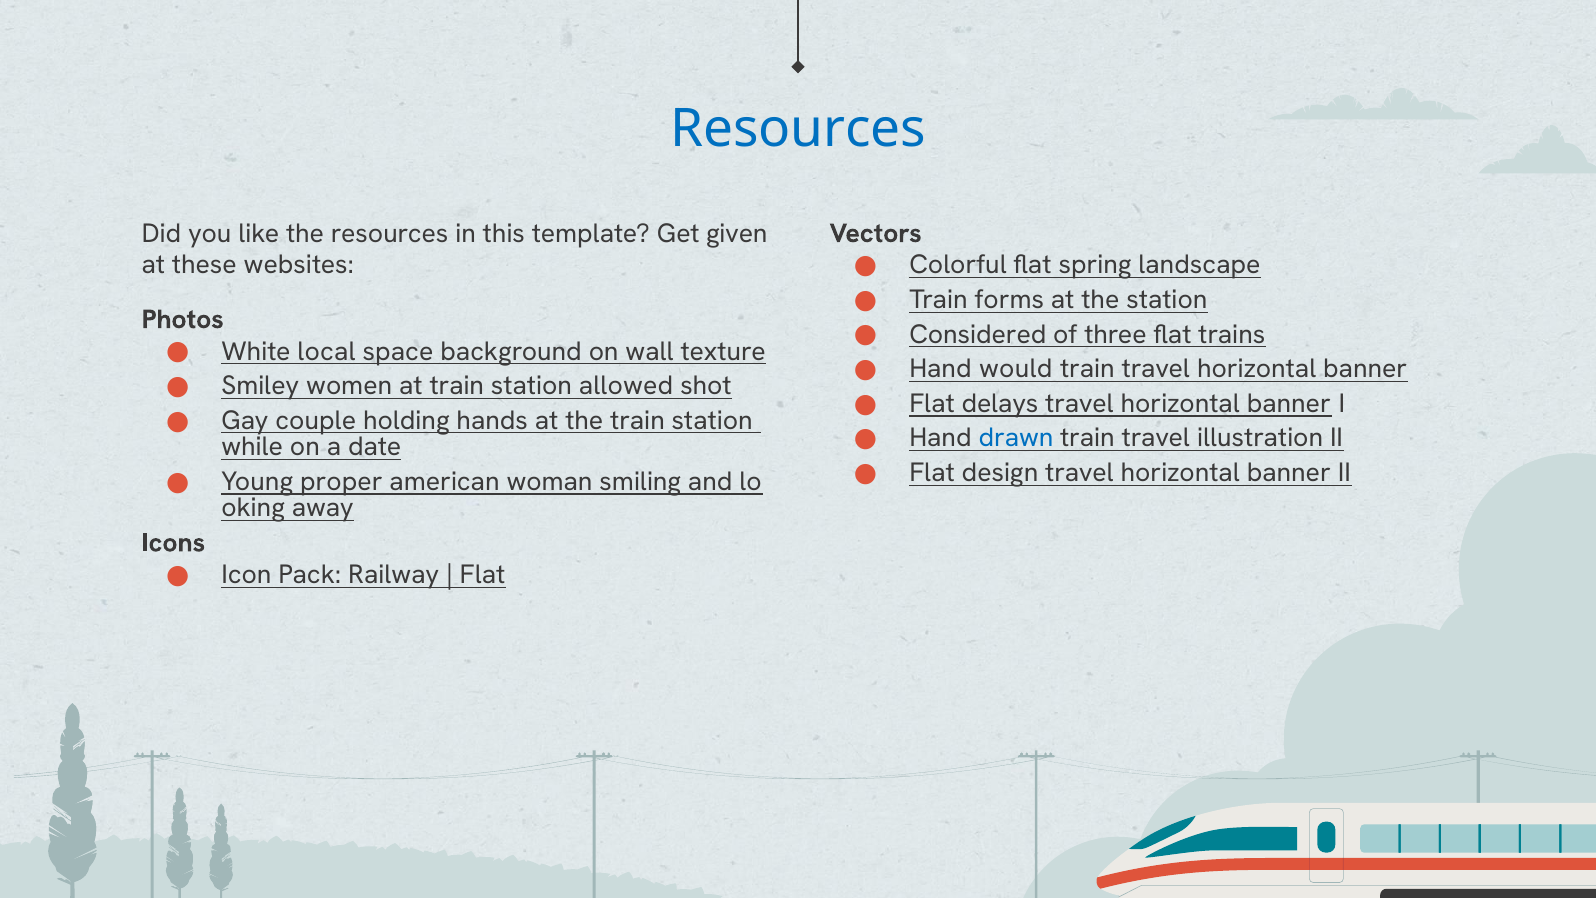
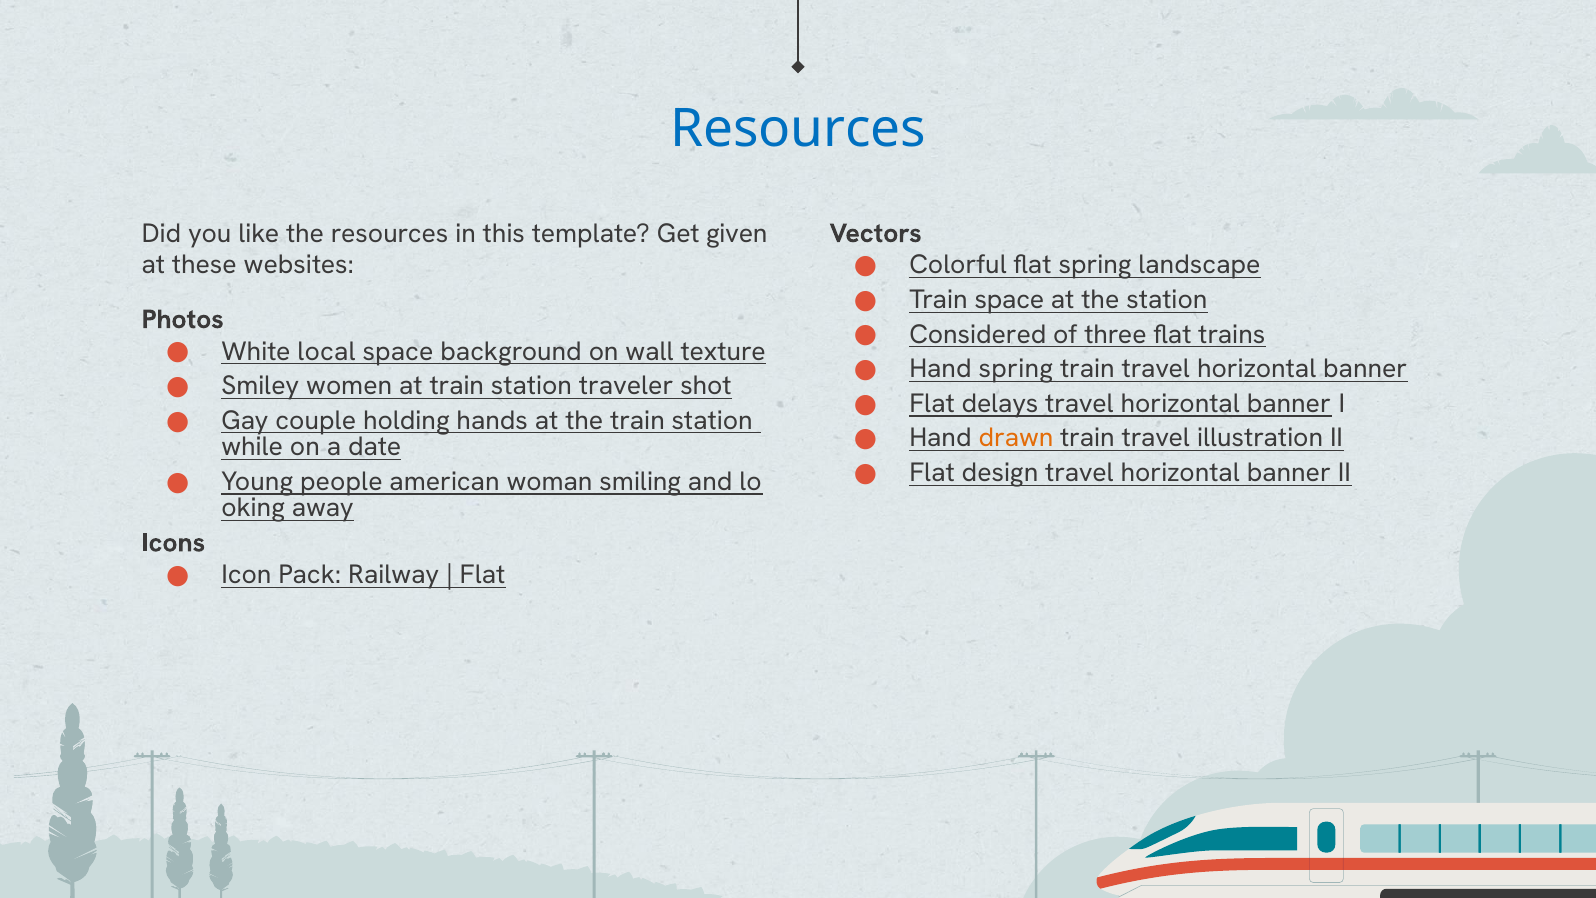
Train forms: forms -> space (1009, 300)
Hand would: would -> spring (1016, 369)
allowed: allowed -> traveler (626, 386)
drawn colour: blue -> orange (1016, 438)
proper: proper -> people (341, 481)
